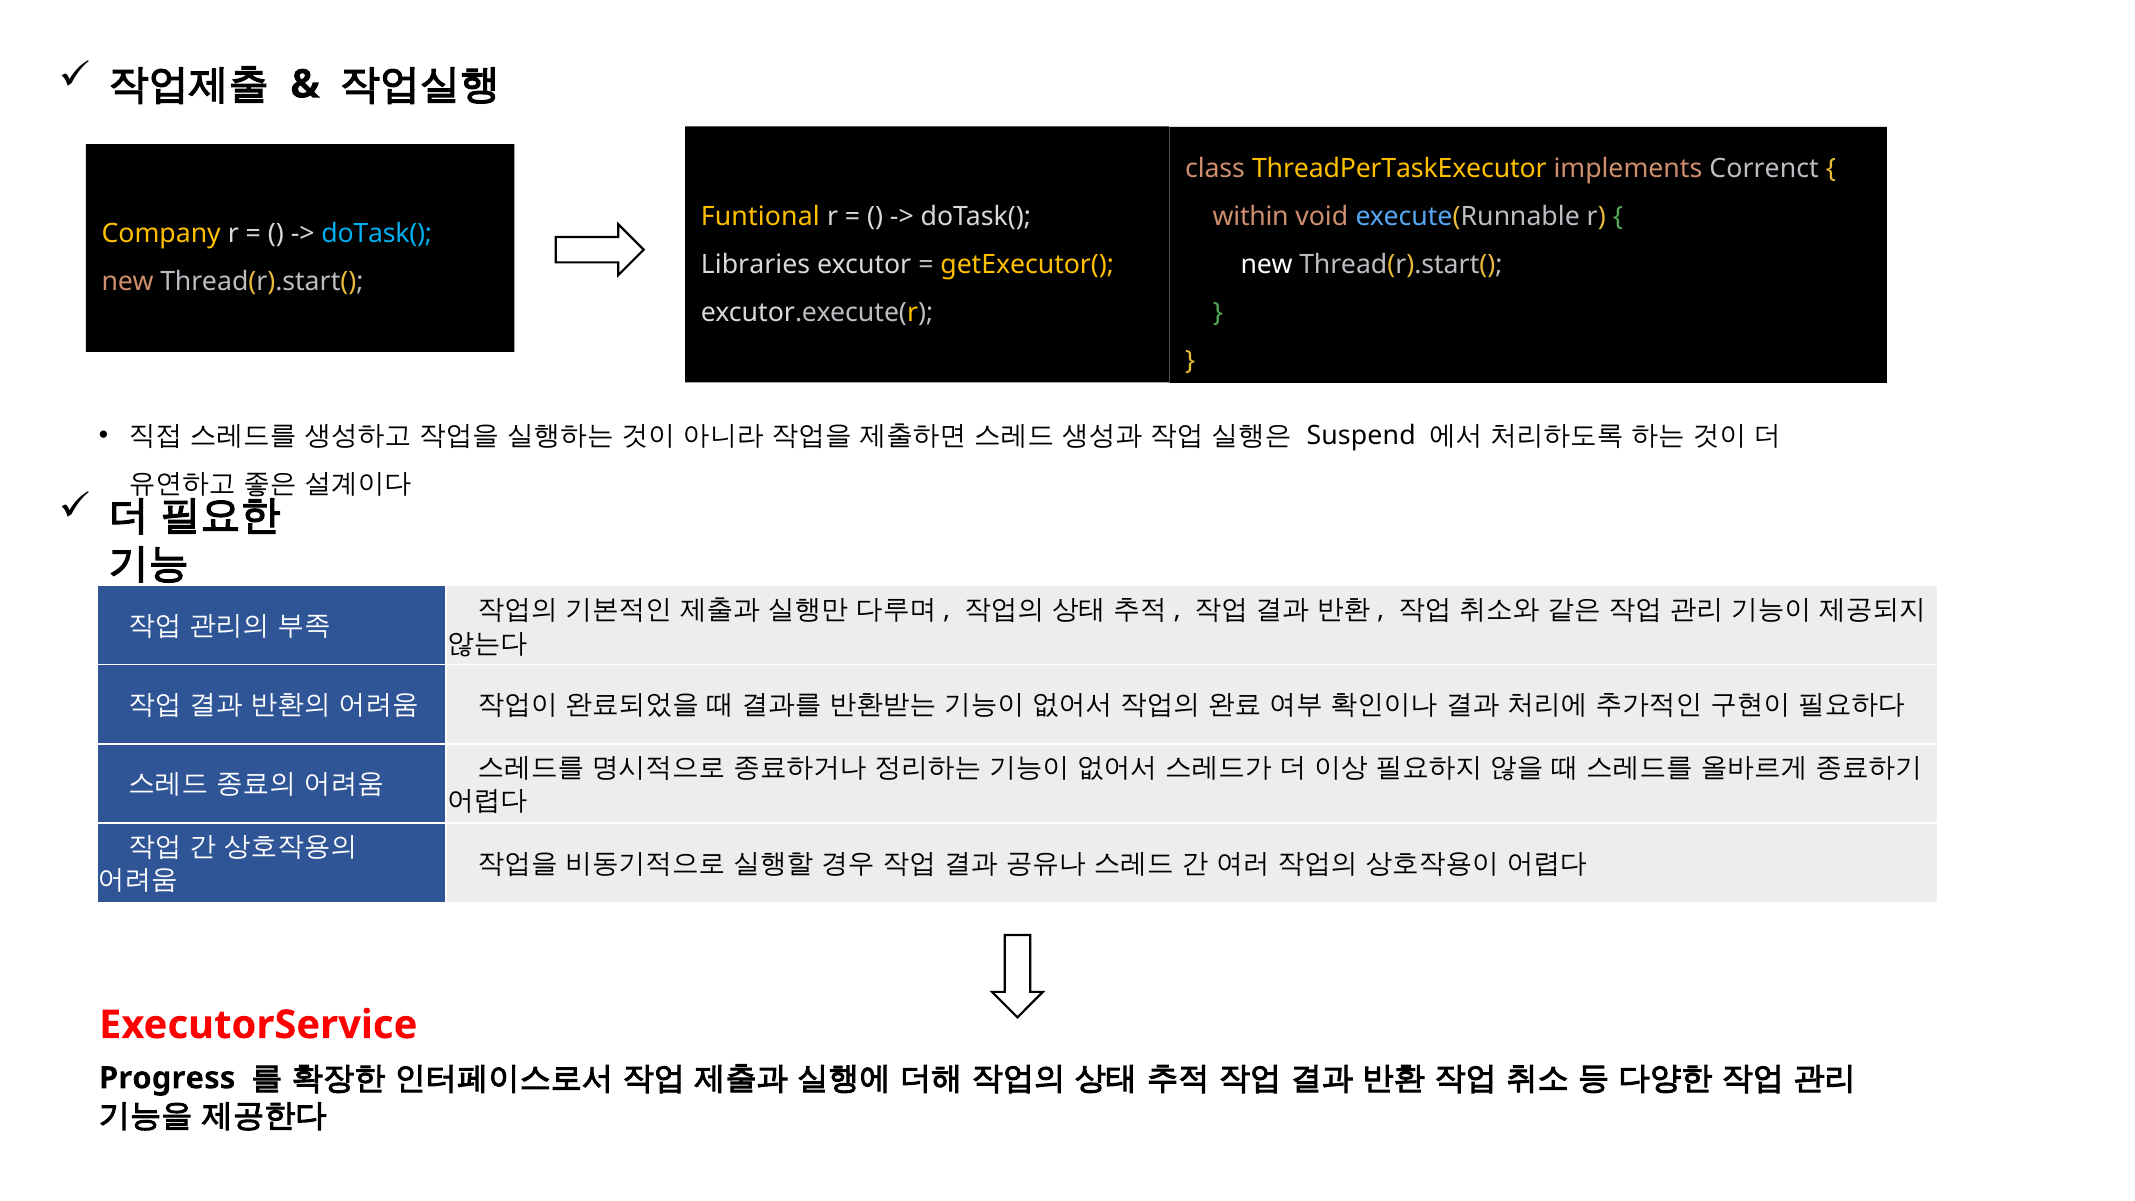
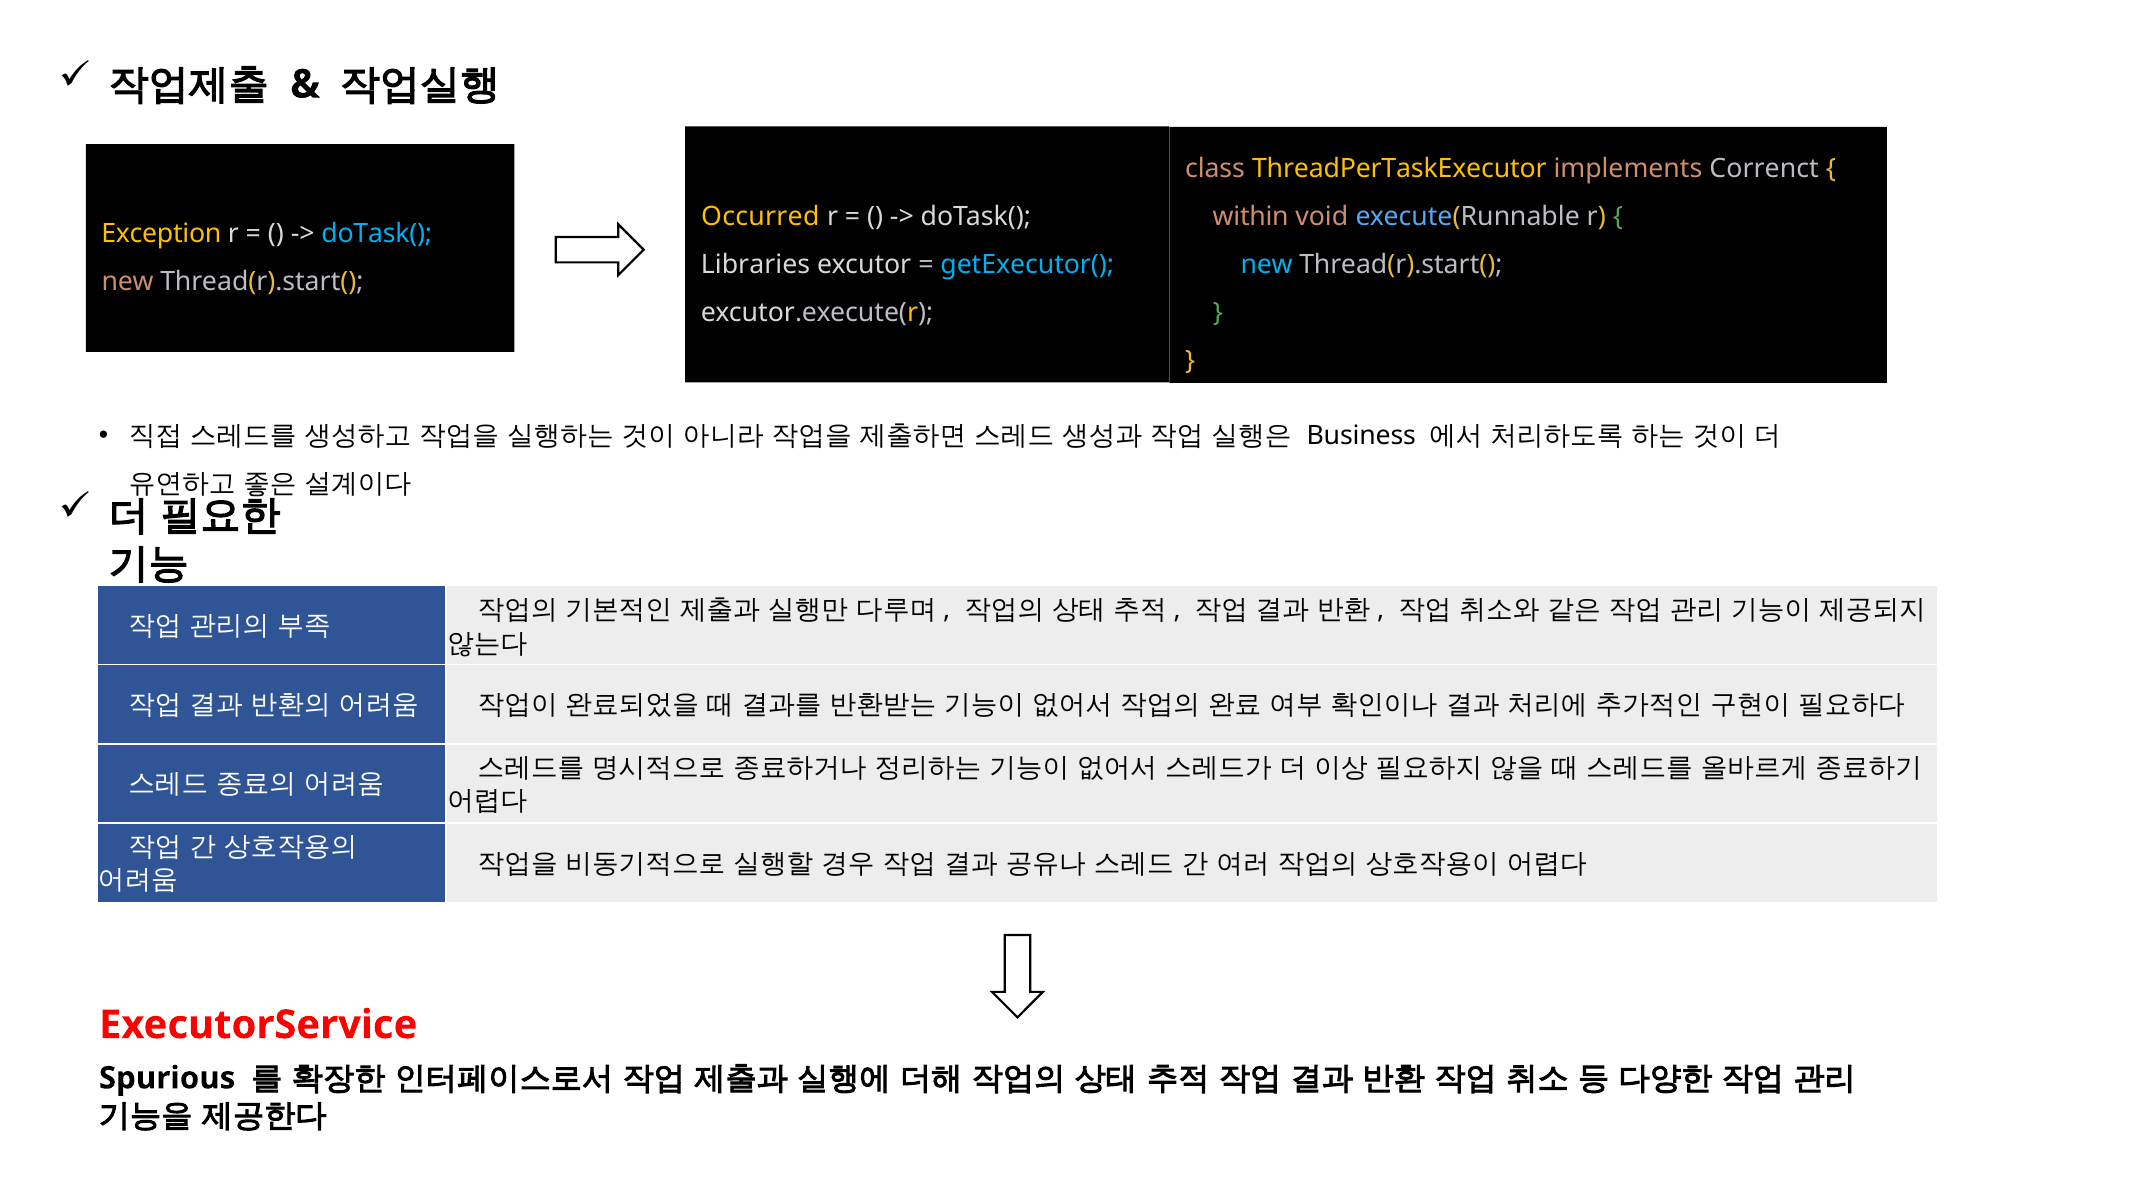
Funtional: Funtional -> Occurred (760, 216)
Company: Company -> Exception (161, 234)
getExecutor( colour: yellow -> light blue (1027, 264)
new colour: white -> light blue (1267, 265)
Suspend: Suspend -> Business (1361, 436)
Progress: Progress -> Spurious (167, 1078)
